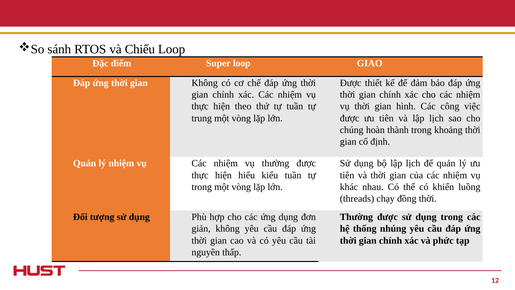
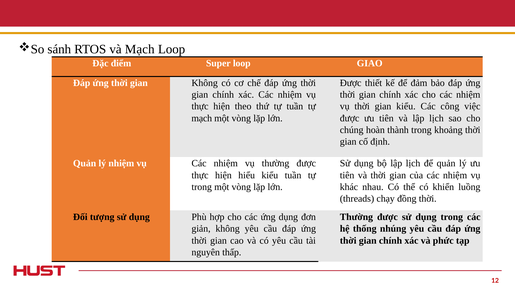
và Chiếu: Chiếu -> Mạch (140, 49)
gian hình: hình -> kiểu (406, 106)
trung: trung -> mạch (202, 118)
